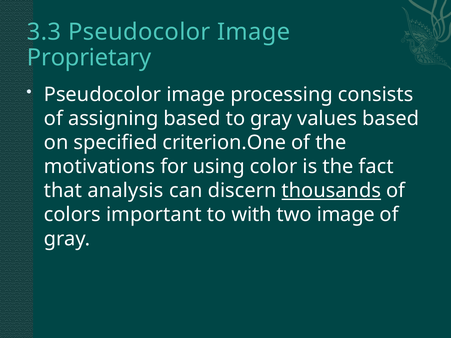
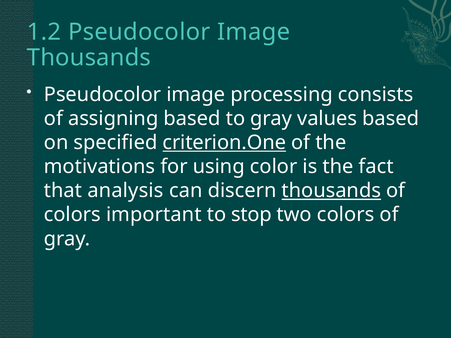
3.3: 3.3 -> 1.2 (44, 32)
Proprietary: Proprietary -> Thousands (89, 58)
criterion.One underline: none -> present (224, 143)
with: with -> stop (252, 215)
two image: image -> colors (346, 215)
